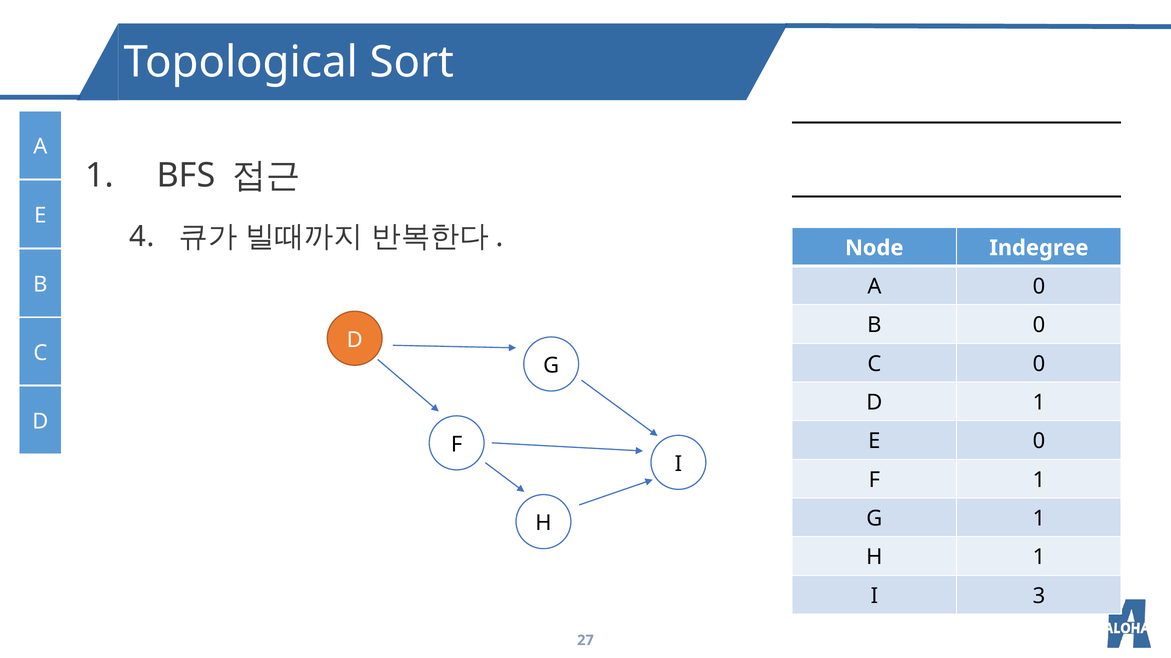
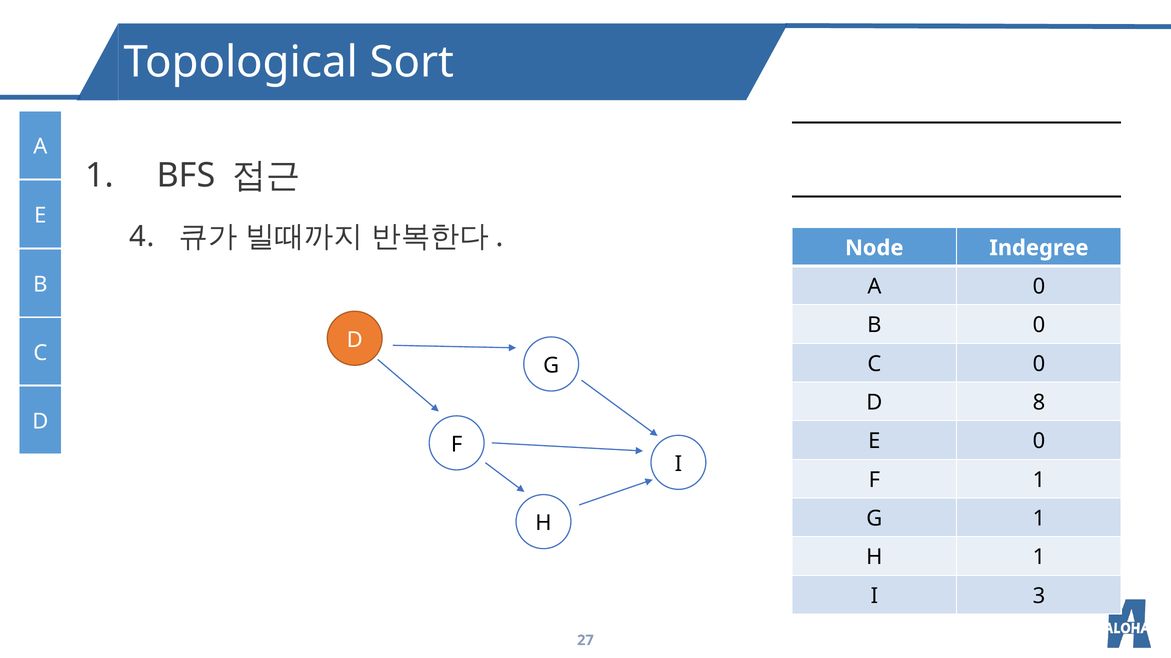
D 1: 1 -> 8 (1039, 403)
